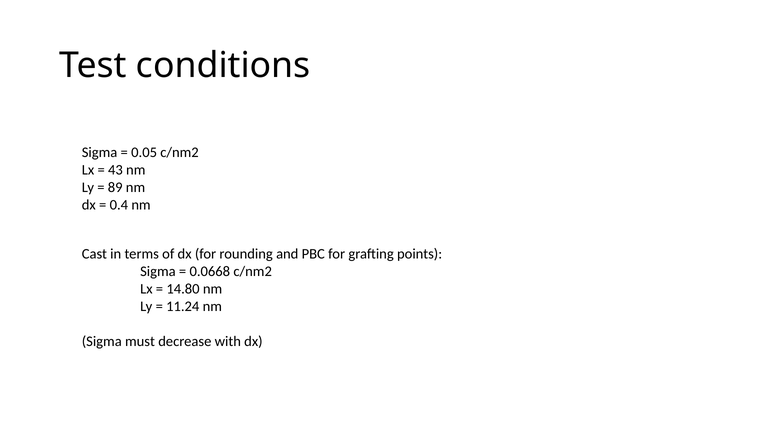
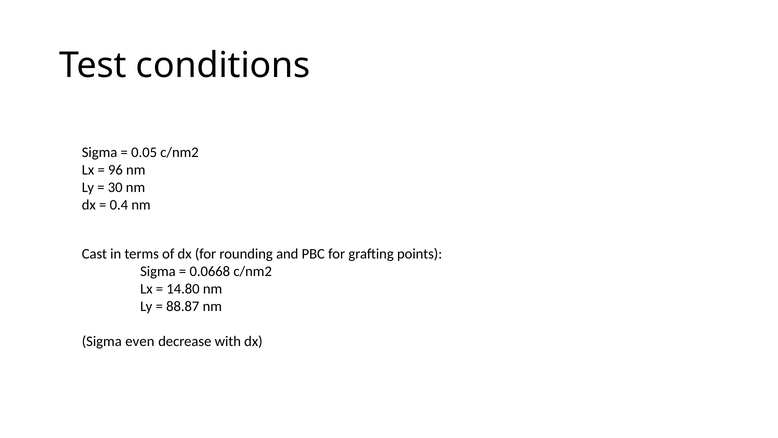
43: 43 -> 96 (115, 170)
89: 89 -> 30 (115, 187)
11.24: 11.24 -> 88.87 (183, 306)
must: must -> even (140, 341)
